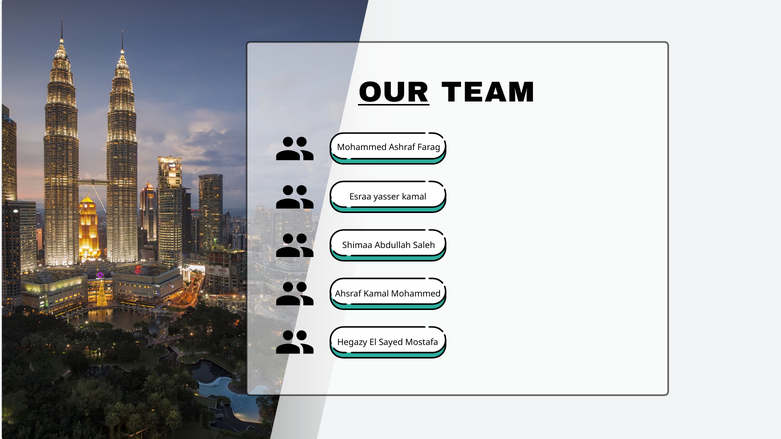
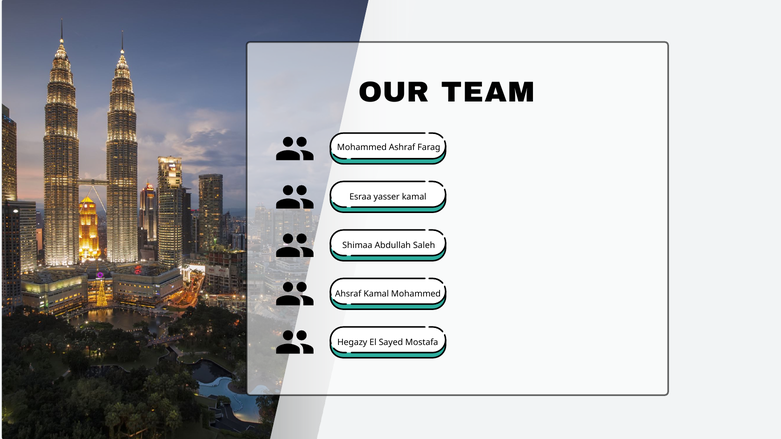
OUR underline: present -> none (394, 92)
